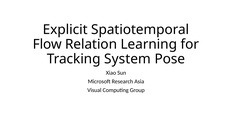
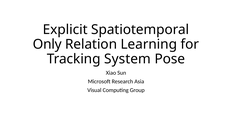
Flow: Flow -> Only (47, 44)
